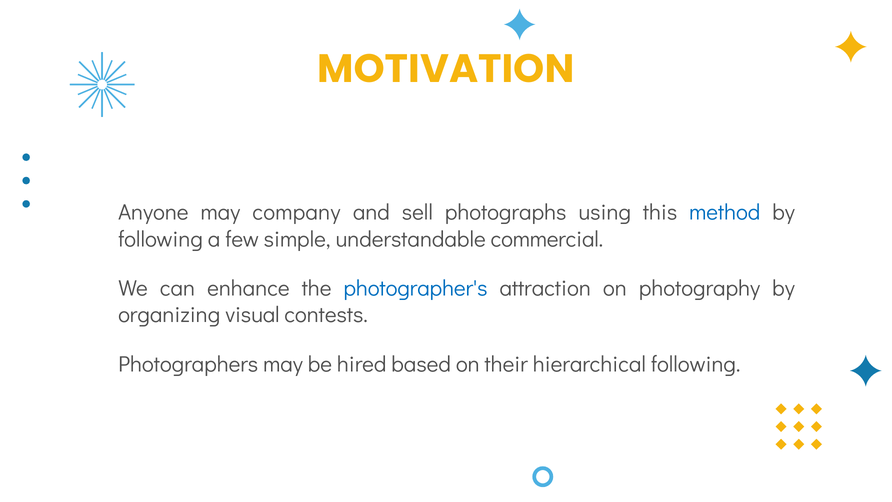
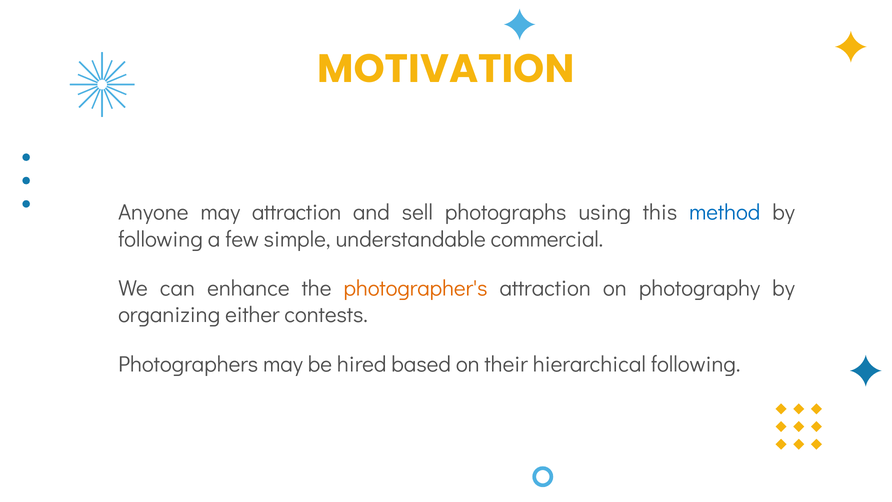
may company: company -> attraction (297, 212)
photographer's colour: blue -> orange (416, 288)
visual: visual -> either (252, 315)
